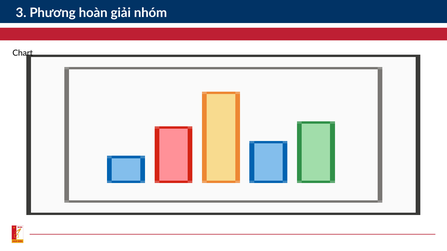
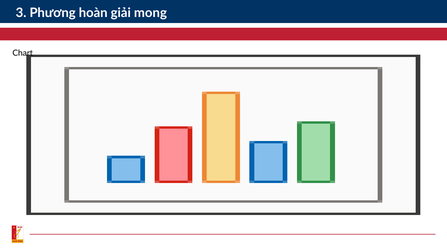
nhóm: nhóm -> mong (150, 13)
